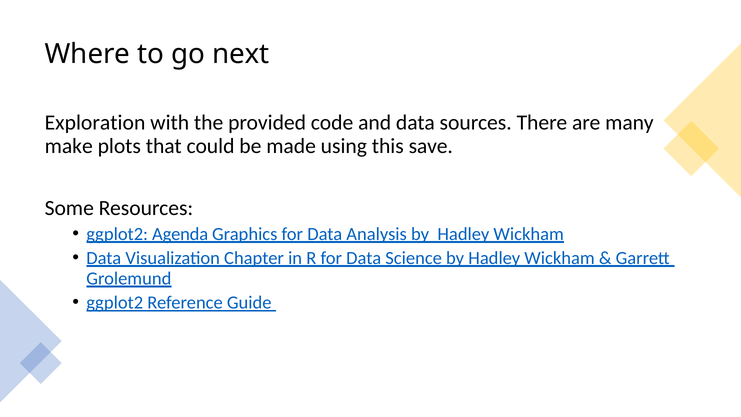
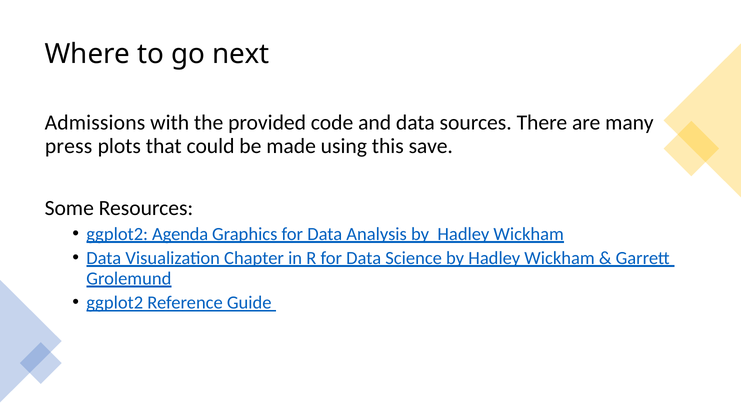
Exploration: Exploration -> Admissions (95, 123)
make: make -> press (69, 146)
